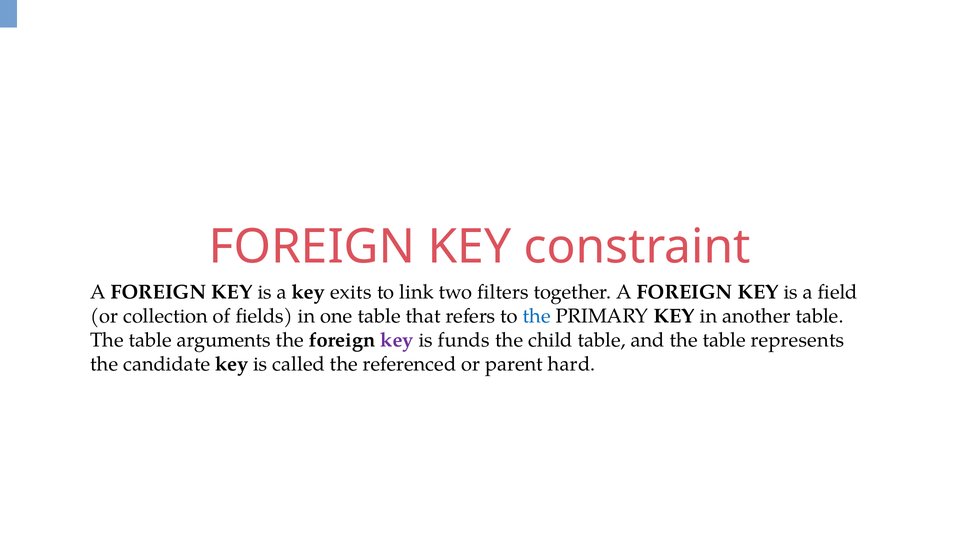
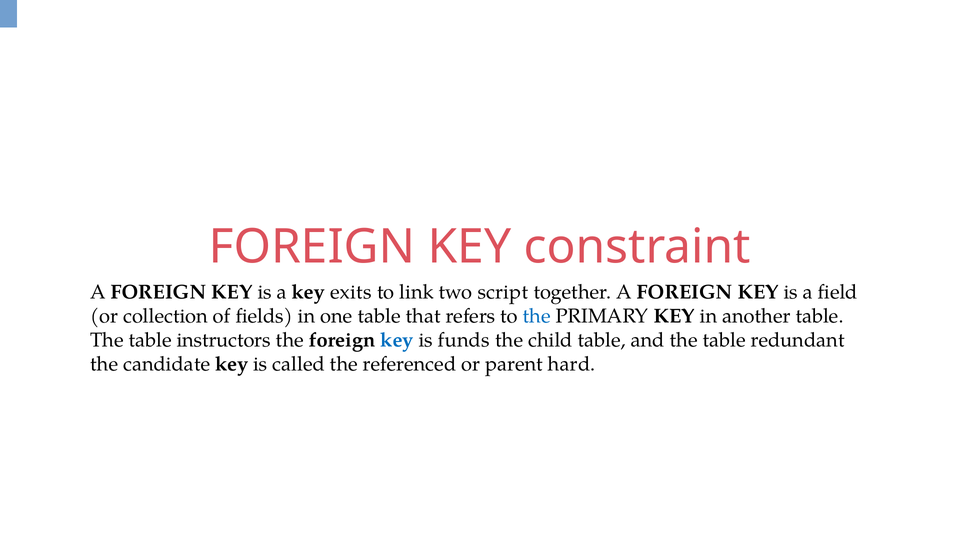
filters: filters -> script (503, 292)
arguments: arguments -> instructors (224, 340)
key colour: purple -> blue (397, 340)
represents: represents -> redundant (798, 340)
